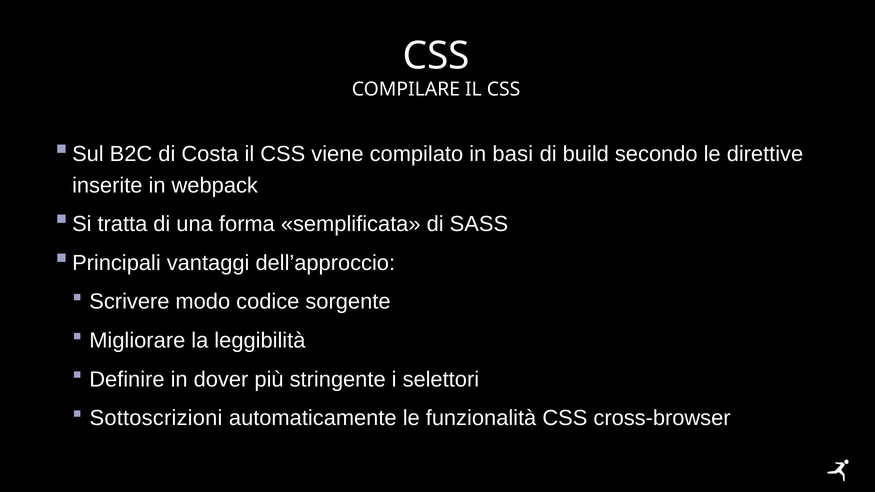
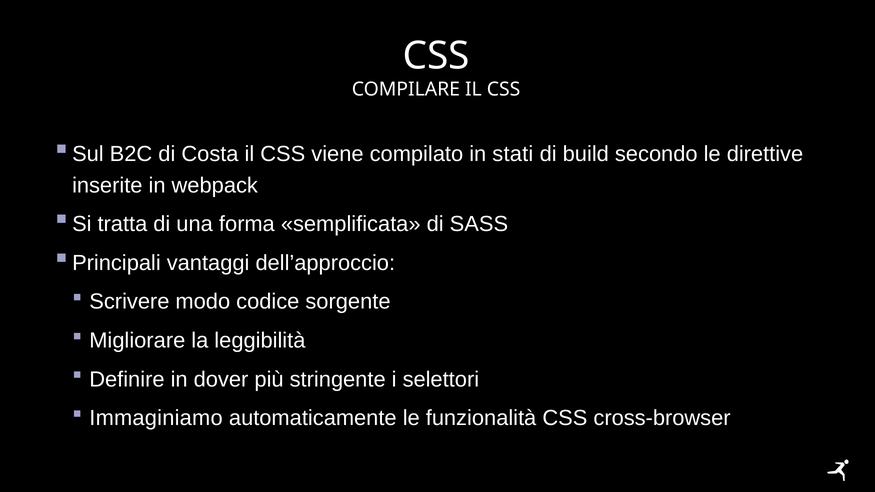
basi: basi -> stati (513, 154)
Sottoscrizioni: Sottoscrizioni -> Immaginiamo (156, 418)
